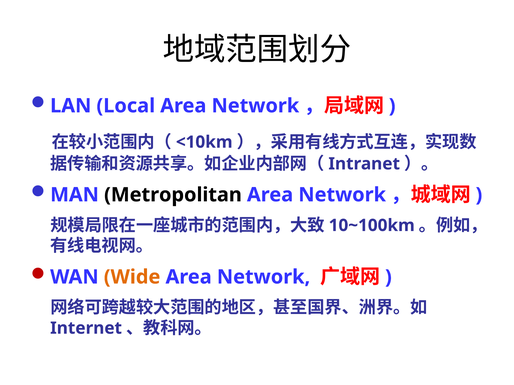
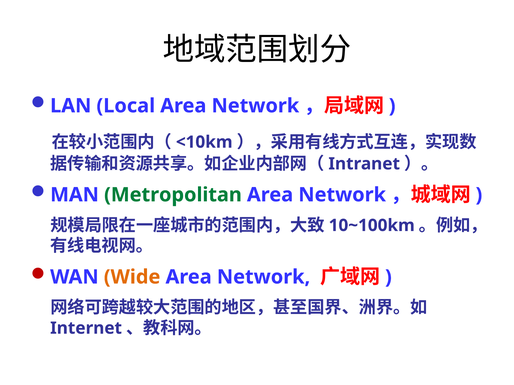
Metropolitan colour: black -> green (173, 195)
